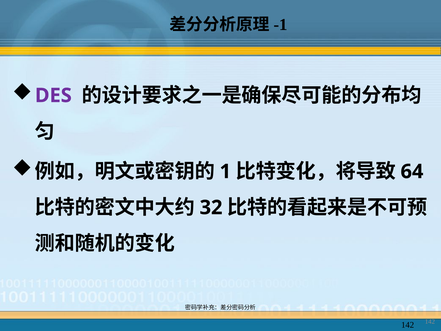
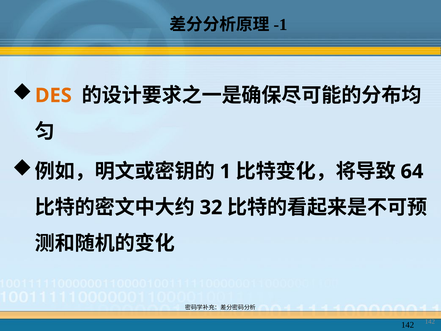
DES colour: purple -> orange (53, 95)
